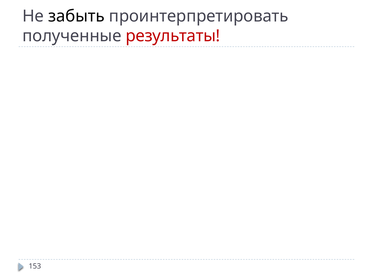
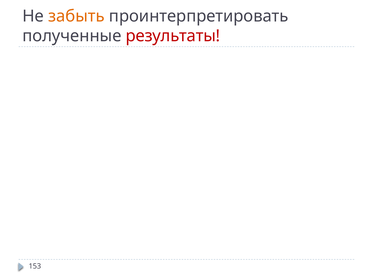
забыть colour: black -> orange (76, 16)
